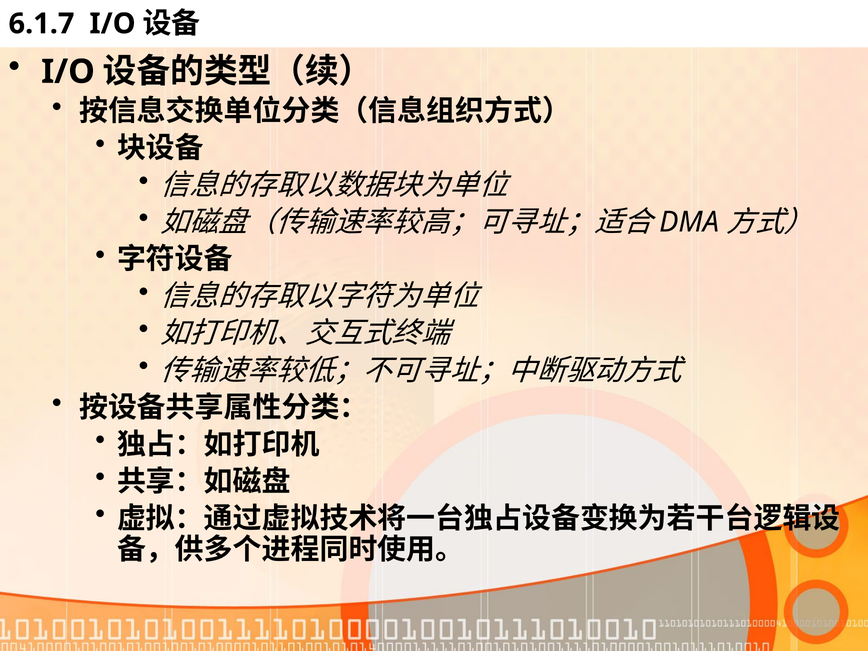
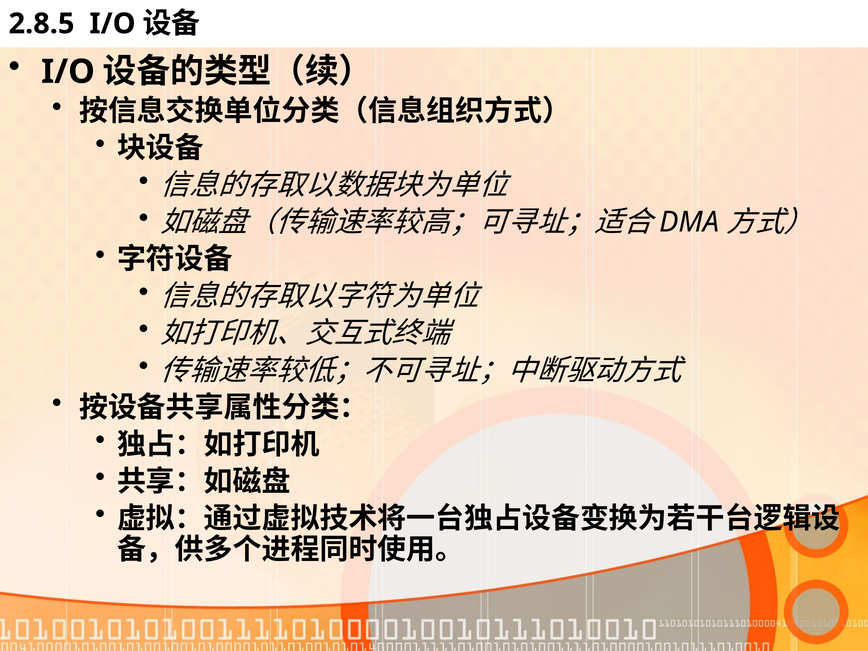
6.1.7: 6.1.7 -> 2.8.5 (41, 24)
